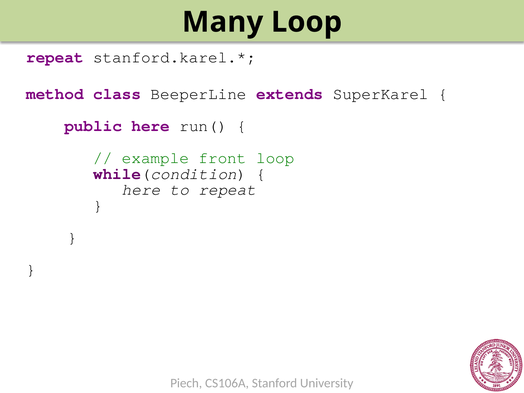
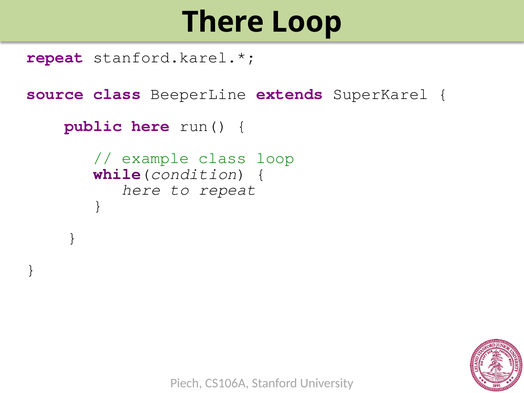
Many: Many -> There (223, 22)
method: method -> source (55, 94)
example front: front -> class (223, 158)
